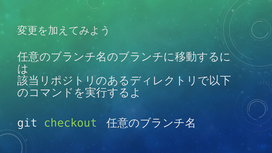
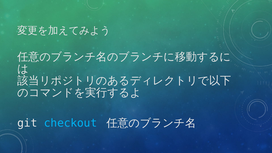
checkout colour: light green -> light blue (70, 123)
